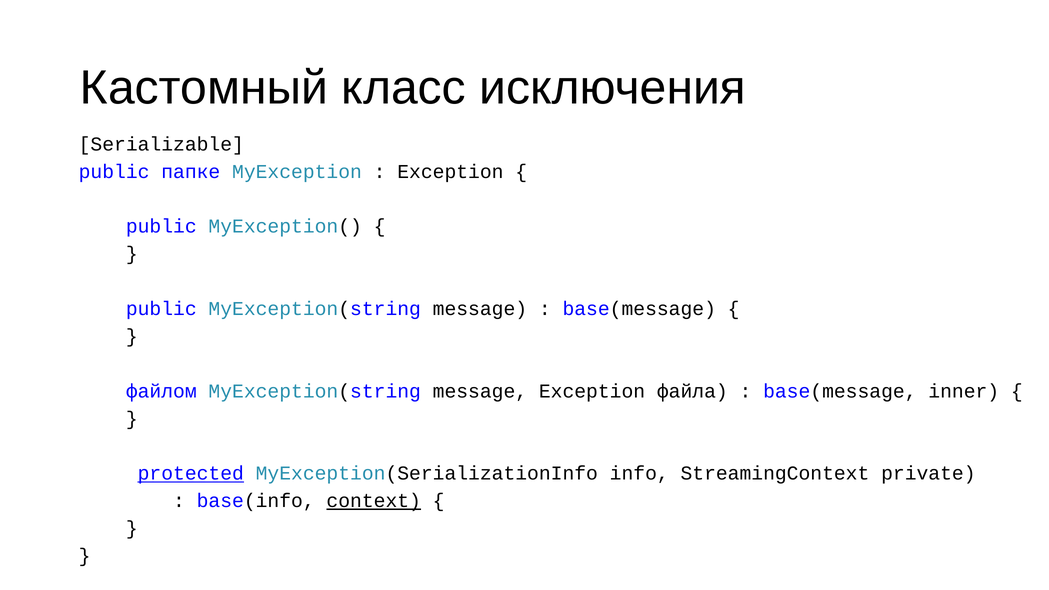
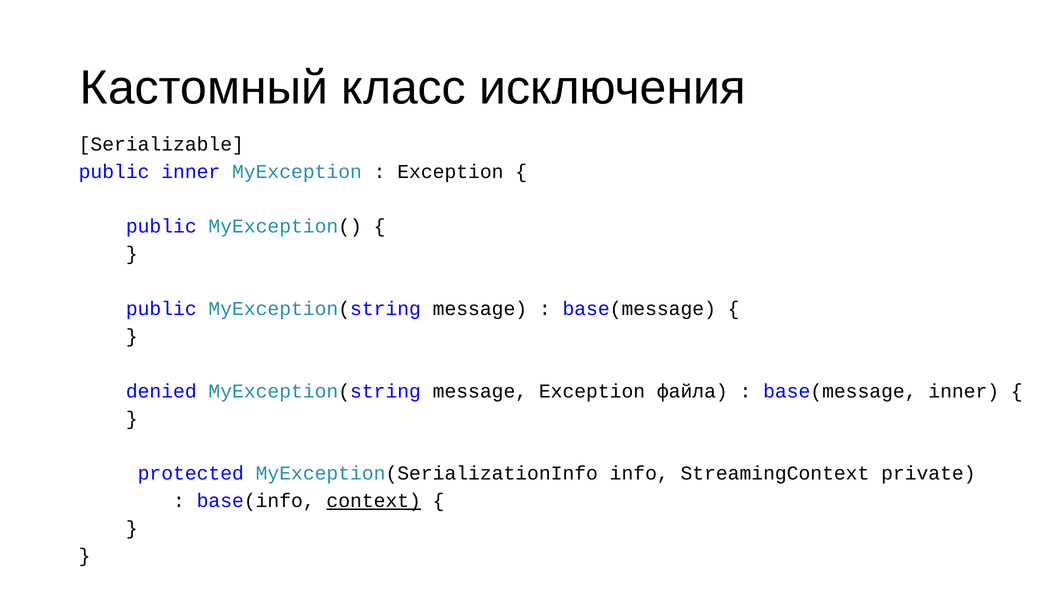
public папке: папке -> inner (191, 172)
файлом: файлом -> denied (161, 391)
protected underline: present -> none (191, 473)
